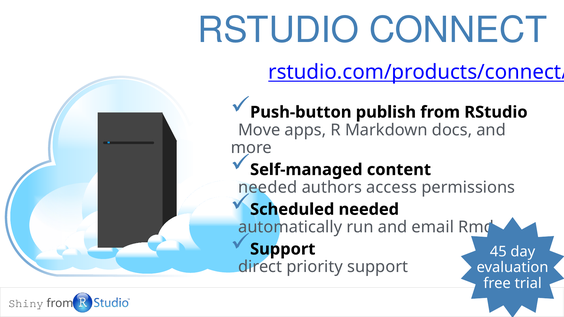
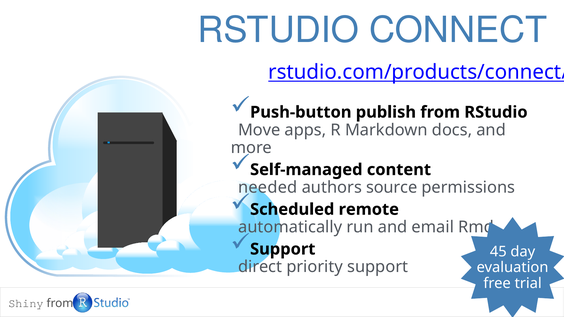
access: access -> source (392, 188)
Scheduled needed: needed -> remote (369, 210)
